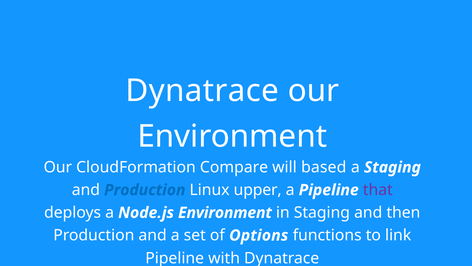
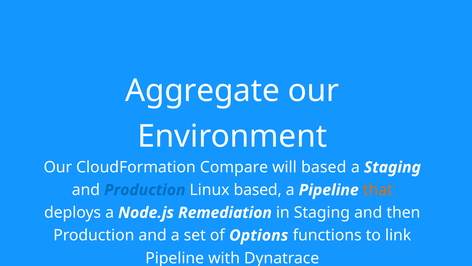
Dynatrace: Dynatrace -> Aggregate (202, 91)
Linux upper: upper -> based (258, 190)
that colour: purple -> orange (378, 190)
Node.js Environment: Environment -> Remediation (225, 212)
